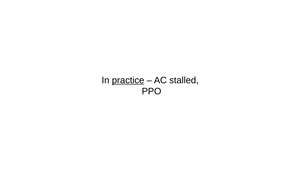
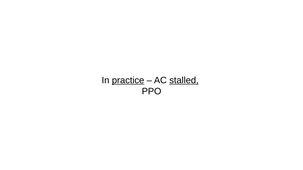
stalled underline: none -> present (184, 80)
